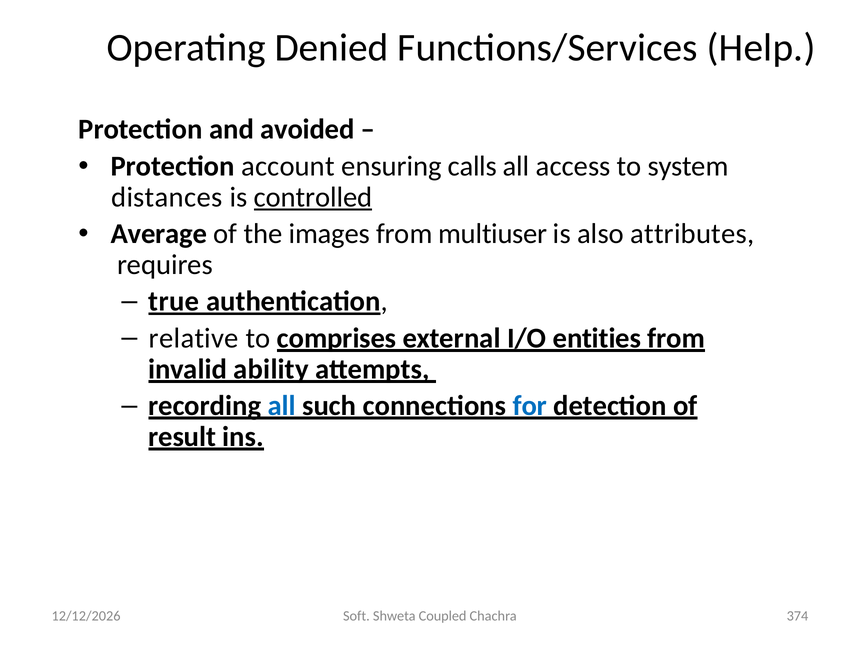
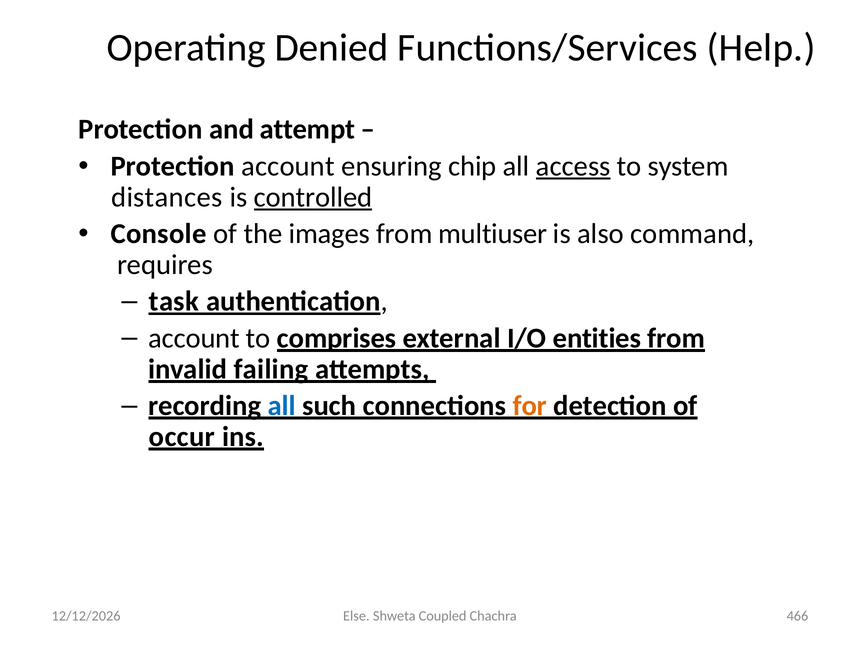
avoided: avoided -> attempt (307, 130)
calls: calls -> chip (472, 166)
access underline: none -> present (573, 166)
Average: Average -> Console (159, 234)
attributes: attributes -> command (692, 234)
true: true -> task (174, 301)
relative: relative -> account (194, 338)
ability: ability -> failing (271, 369)
for colour: blue -> orange (530, 406)
result: result -> occur (182, 437)
Soft: Soft -> Else (356, 616)
374: 374 -> 466 (797, 616)
